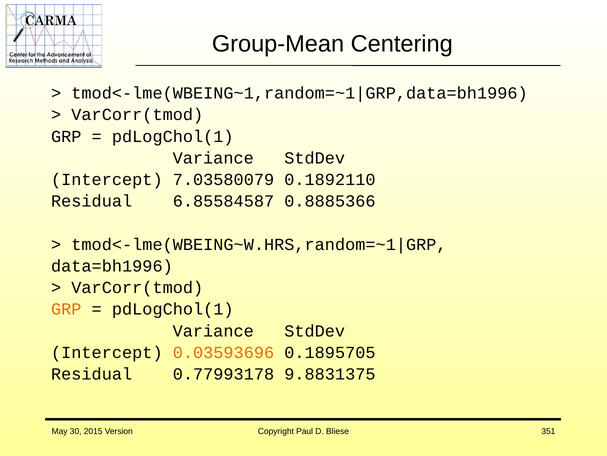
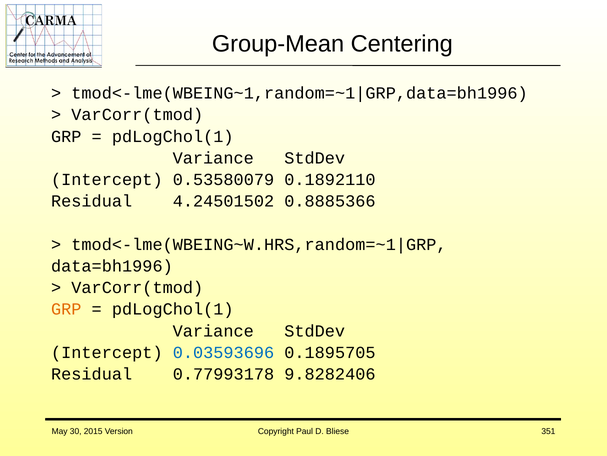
7.03580079: 7.03580079 -> 0.53580079 (223, 179)
6.85584587: 6.85584587 -> 4.24501502 (223, 201)
0.03593696 colour: orange -> blue (223, 352)
9.8831375: 9.8831375 -> 9.8282406 (330, 374)
